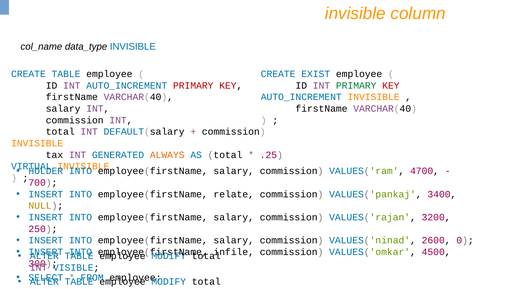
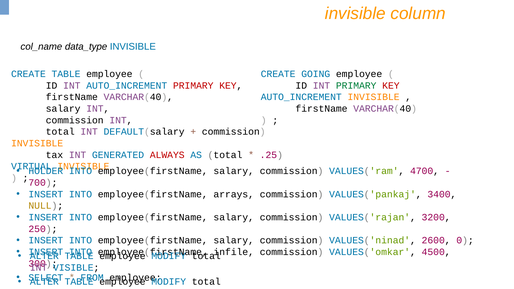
EXIST: EXIST -> GOING (316, 74)
ALWAYS colour: orange -> red (167, 155)
relate: relate -> arrays (234, 194)
